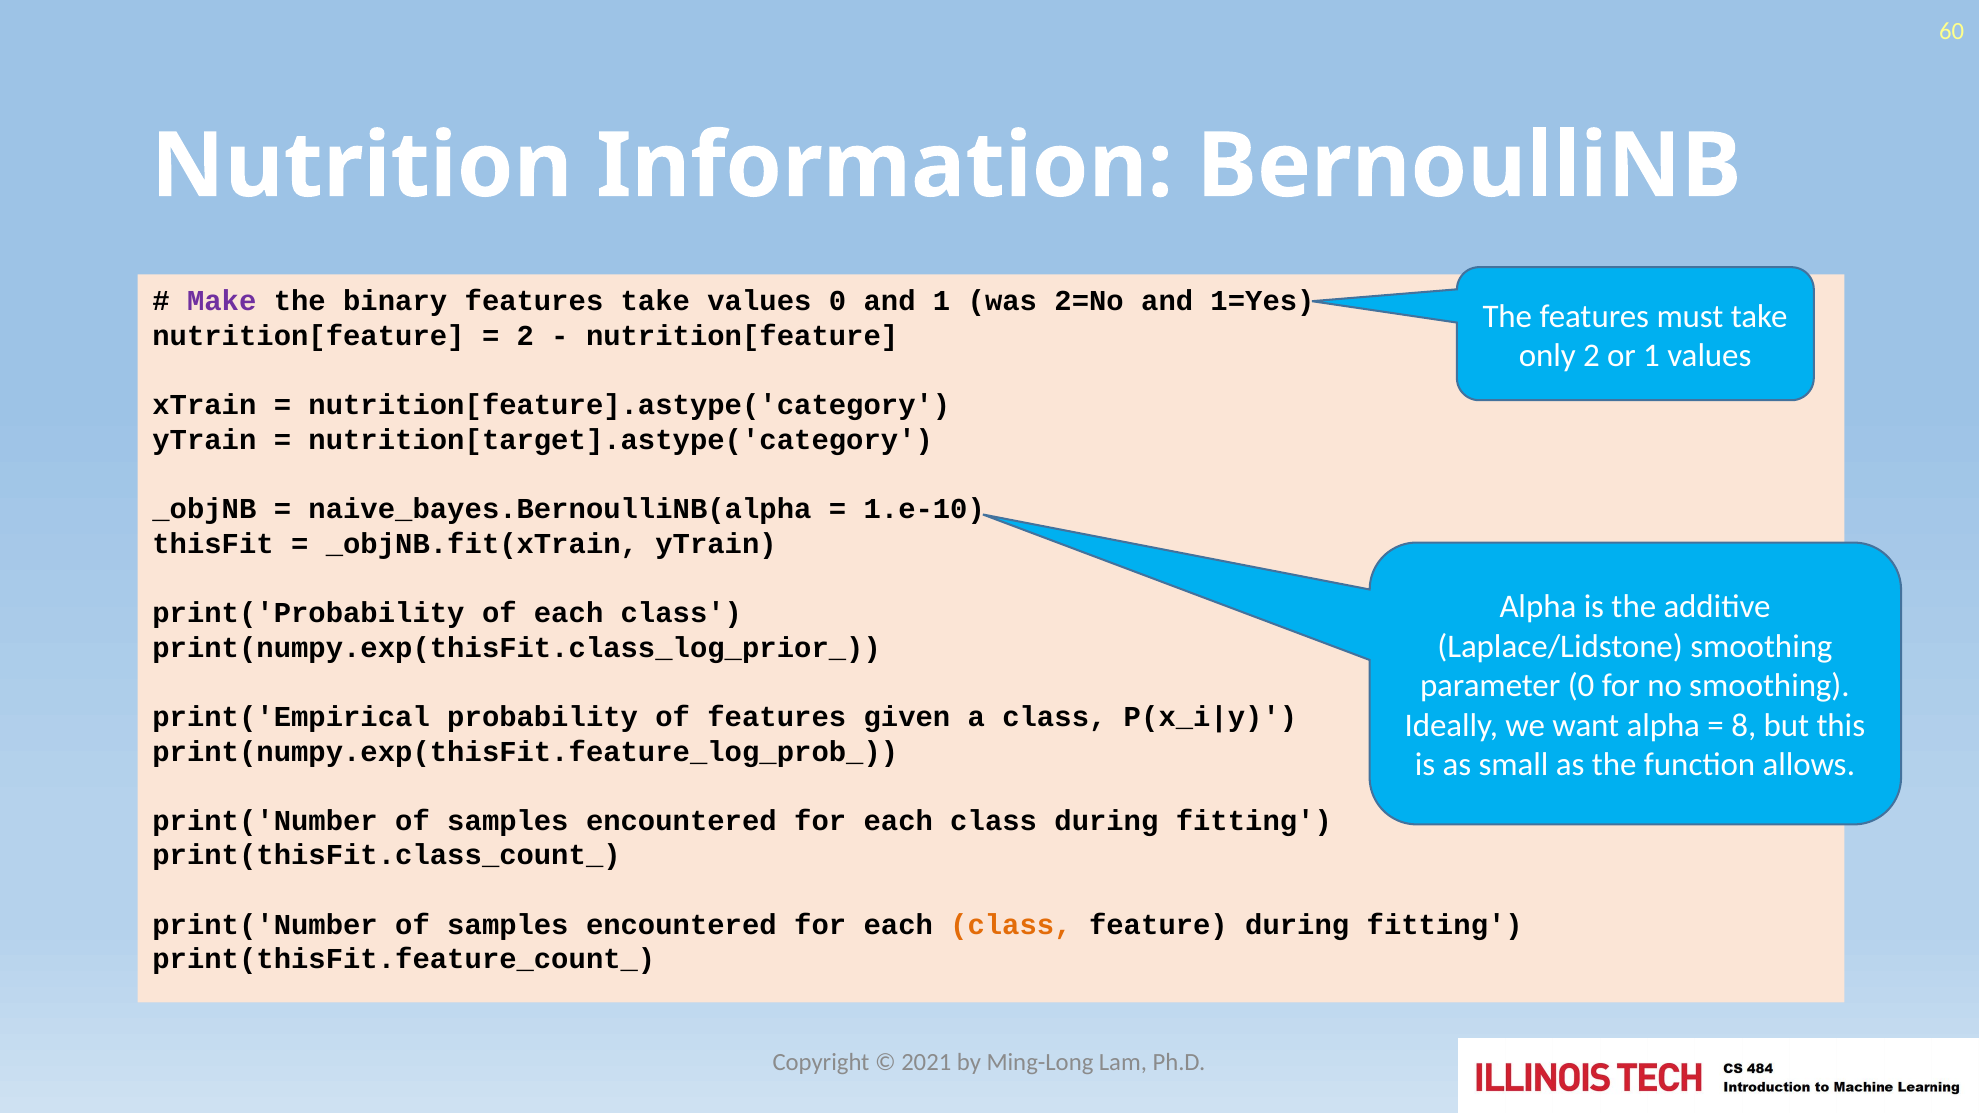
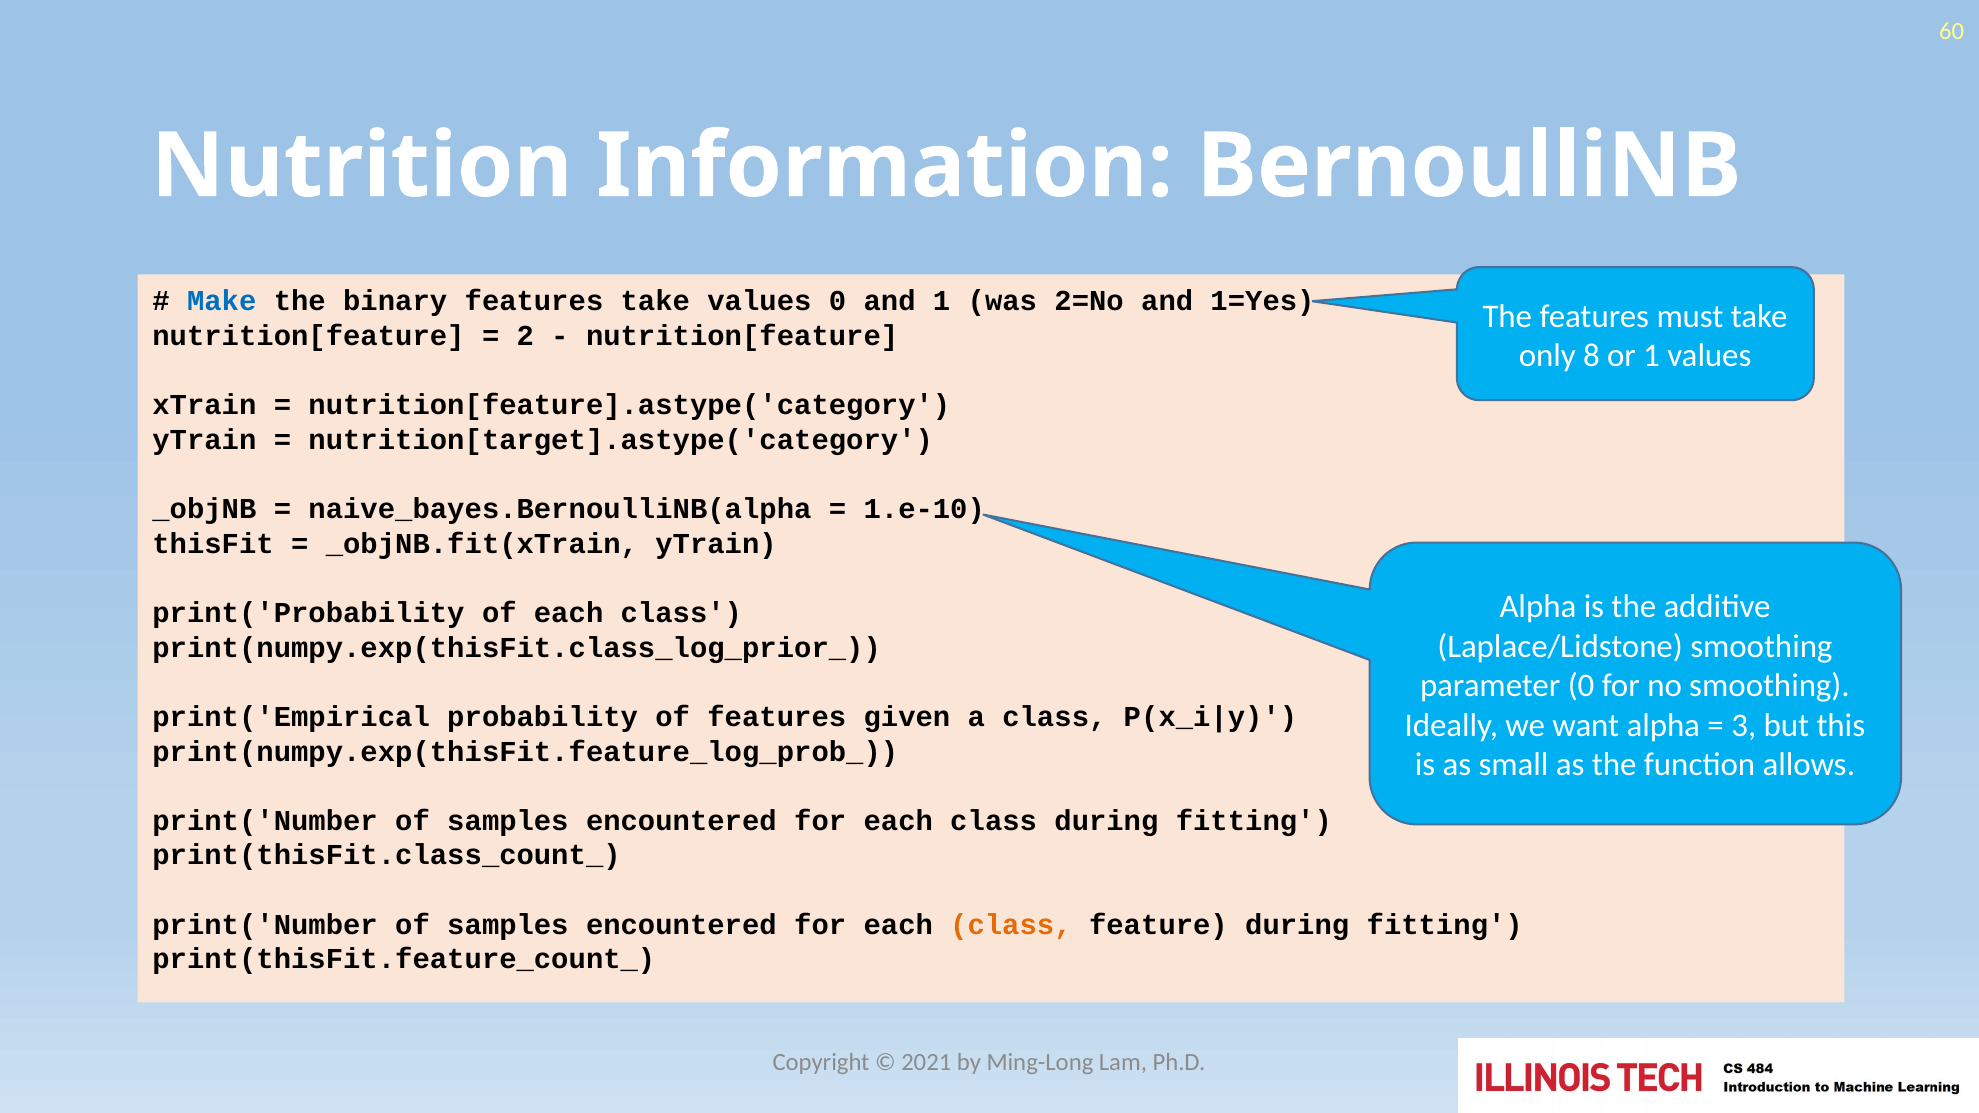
Make colour: purple -> blue (222, 301)
only 2: 2 -> 8 (1591, 356)
8: 8 -> 3 (1744, 725)
